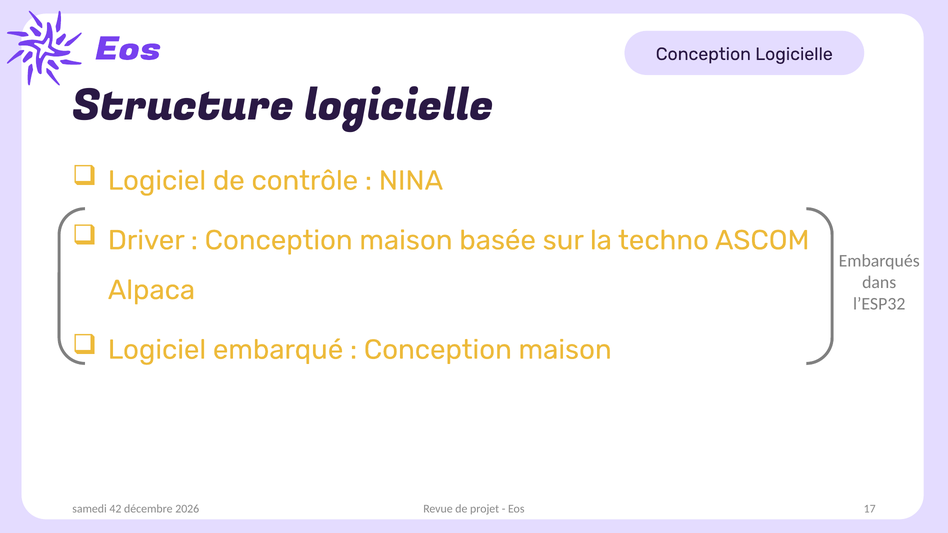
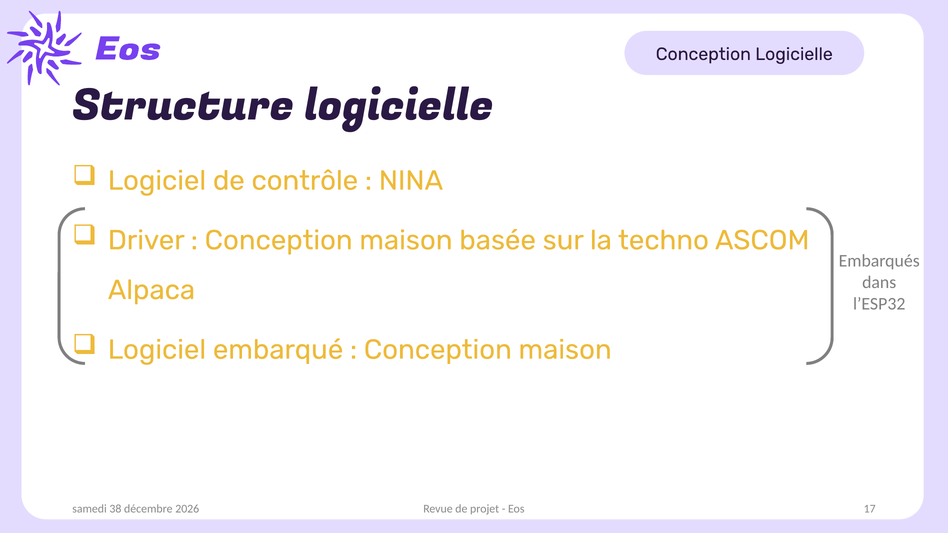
42: 42 -> 38 (115, 509)
